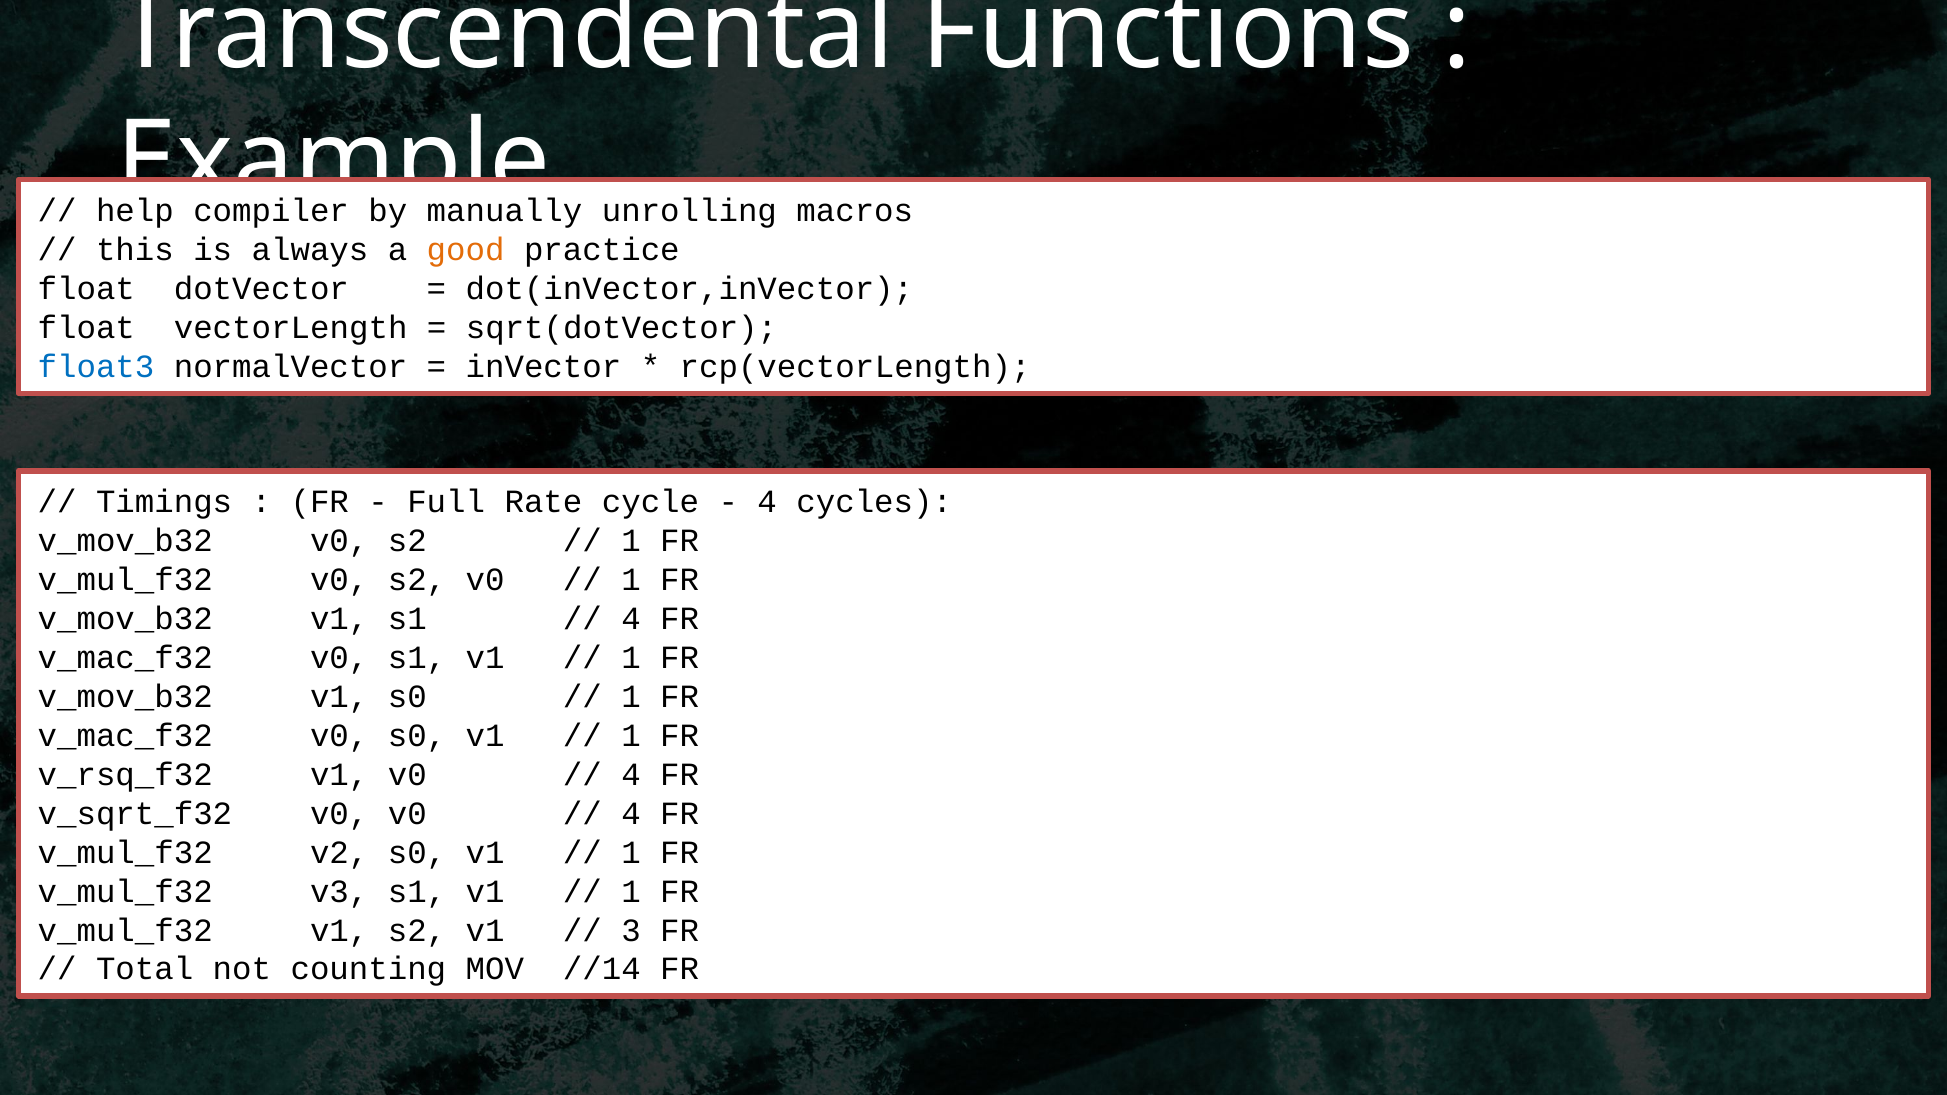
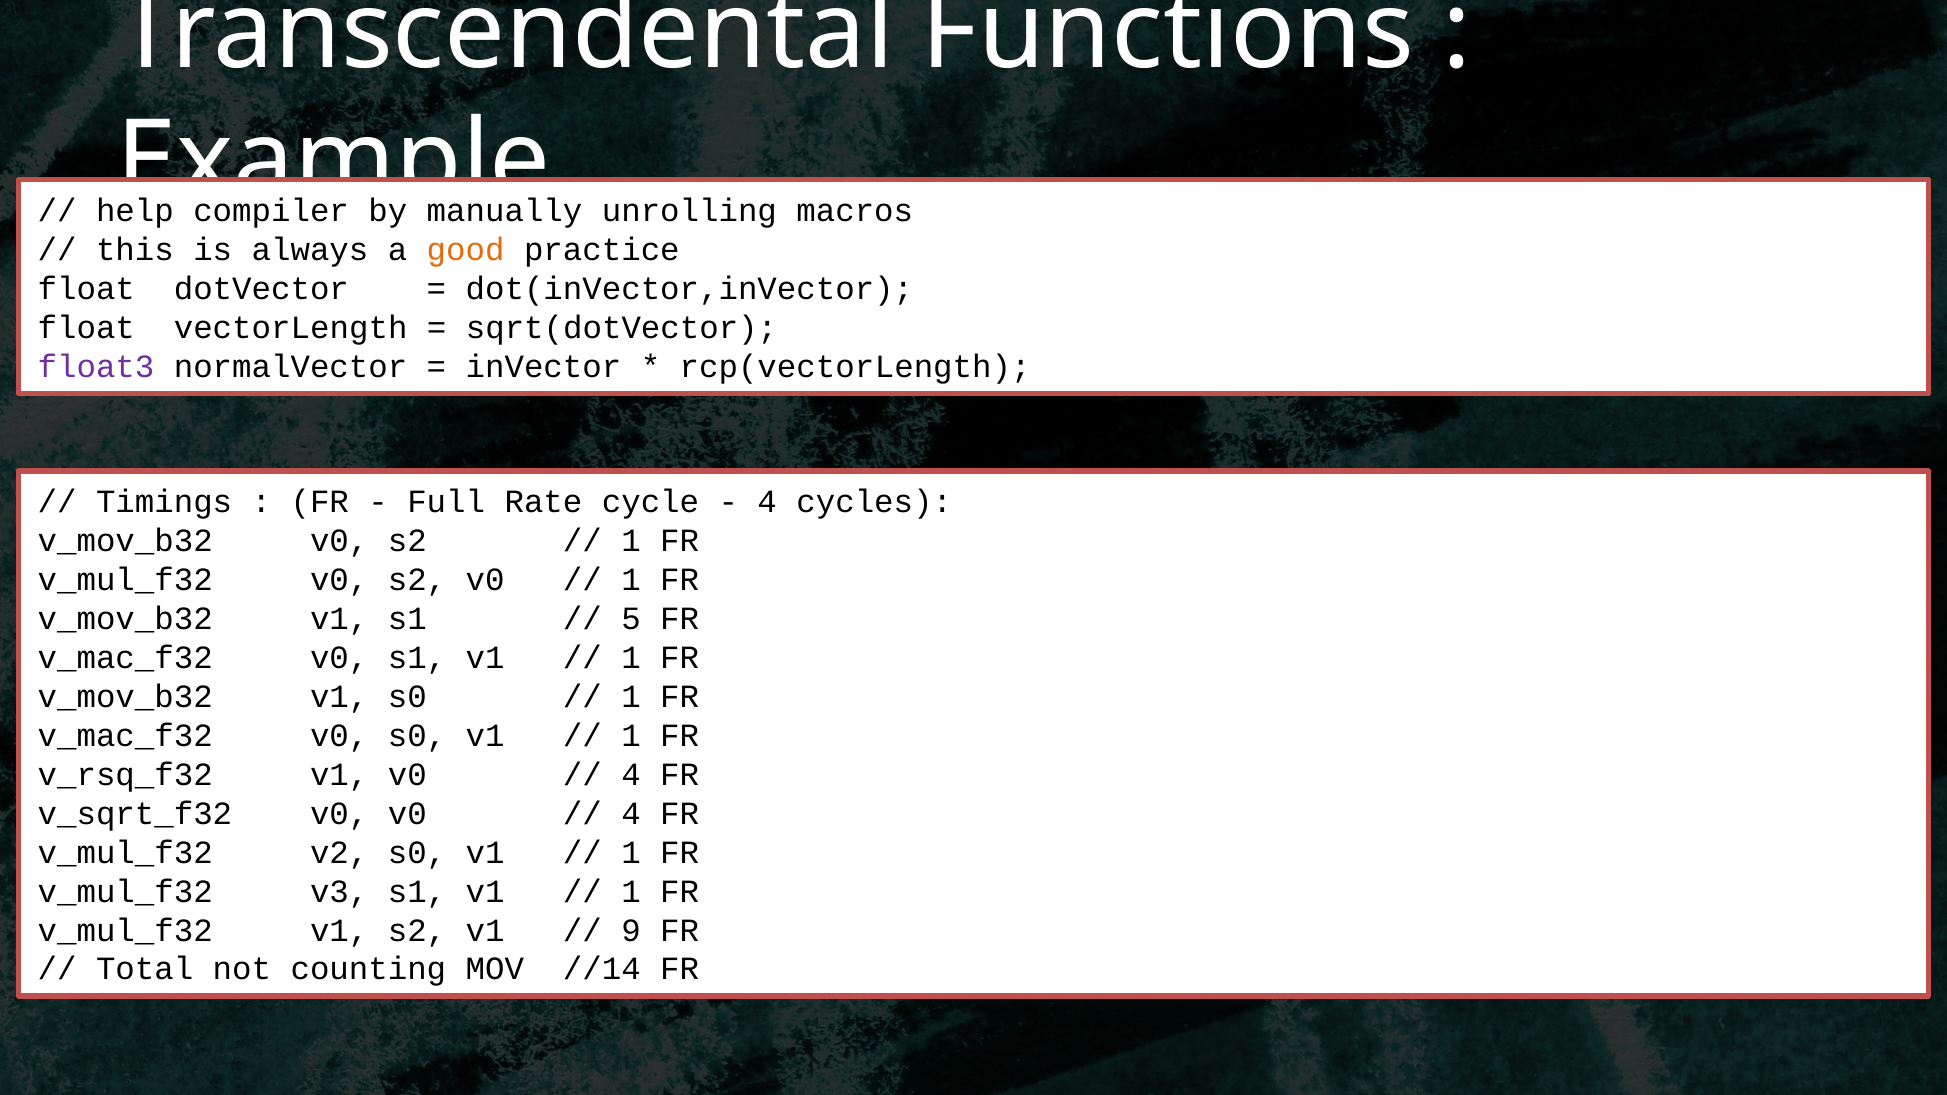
float3 colour: blue -> purple (96, 367)
4: 4 -> 5 (631, 619)
3: 3 -> 9 (631, 931)
